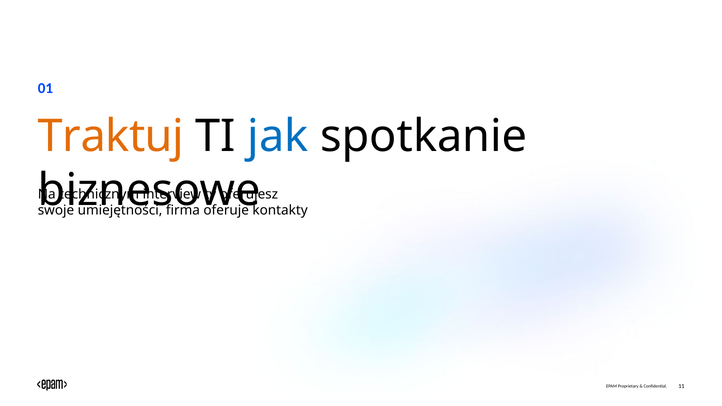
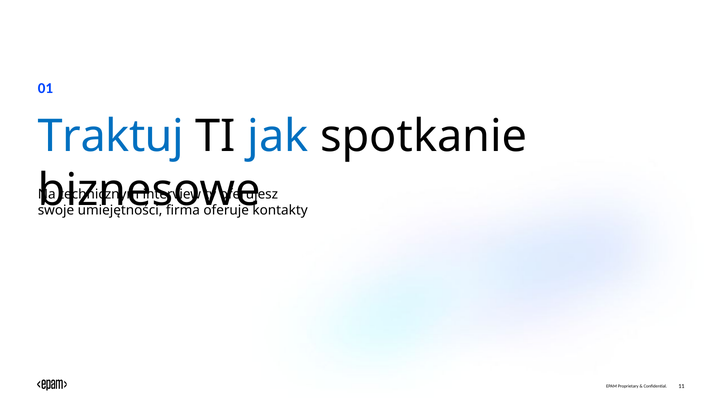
Traktuj colour: orange -> blue (111, 136)
